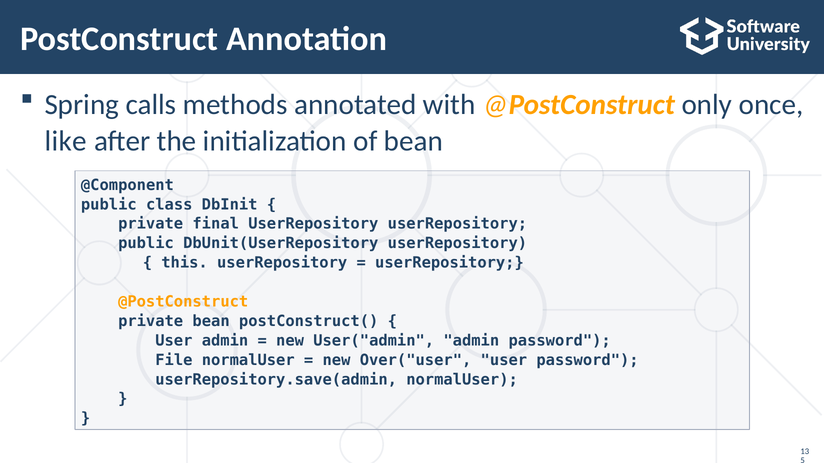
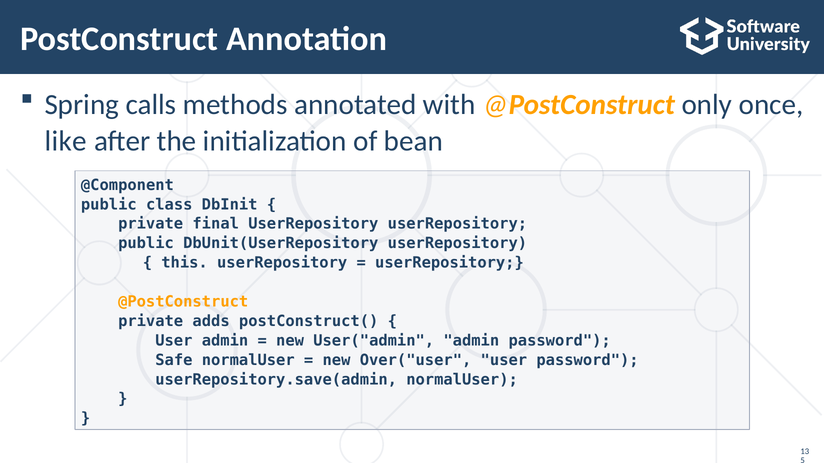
private bean: bean -> adds (211, 321)
File: File -> Safe (174, 360)
